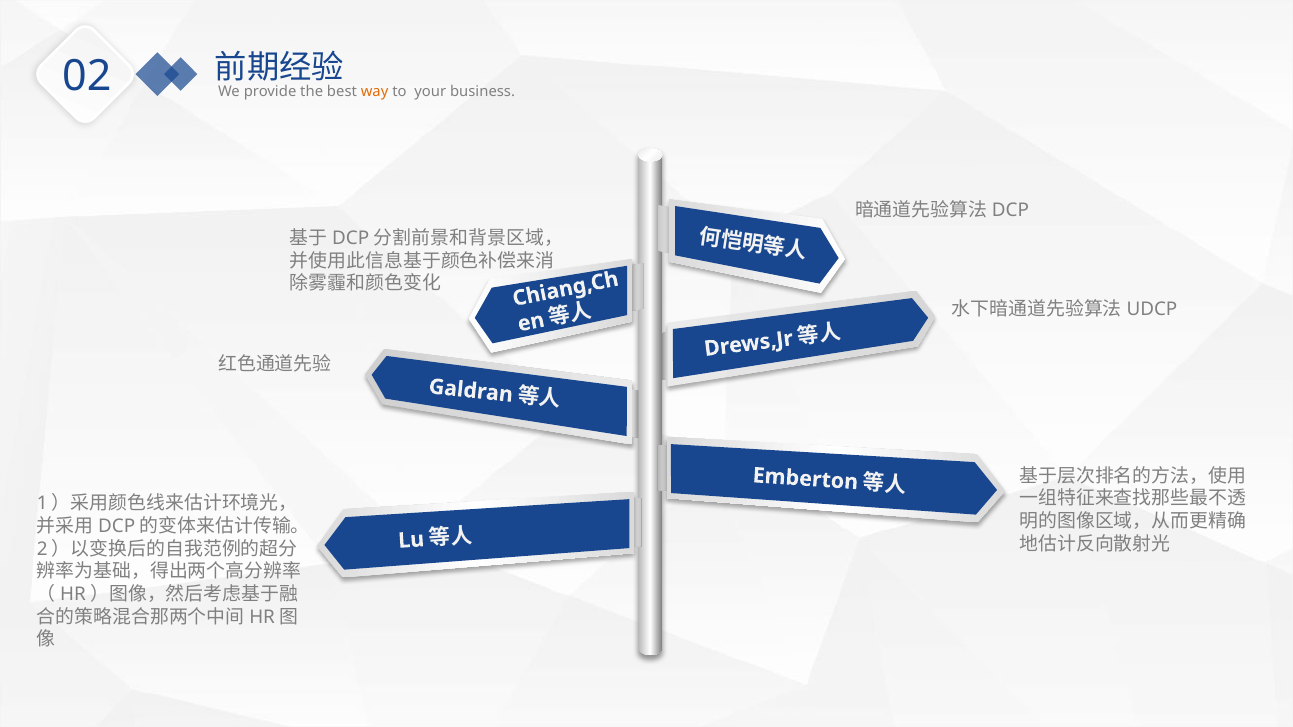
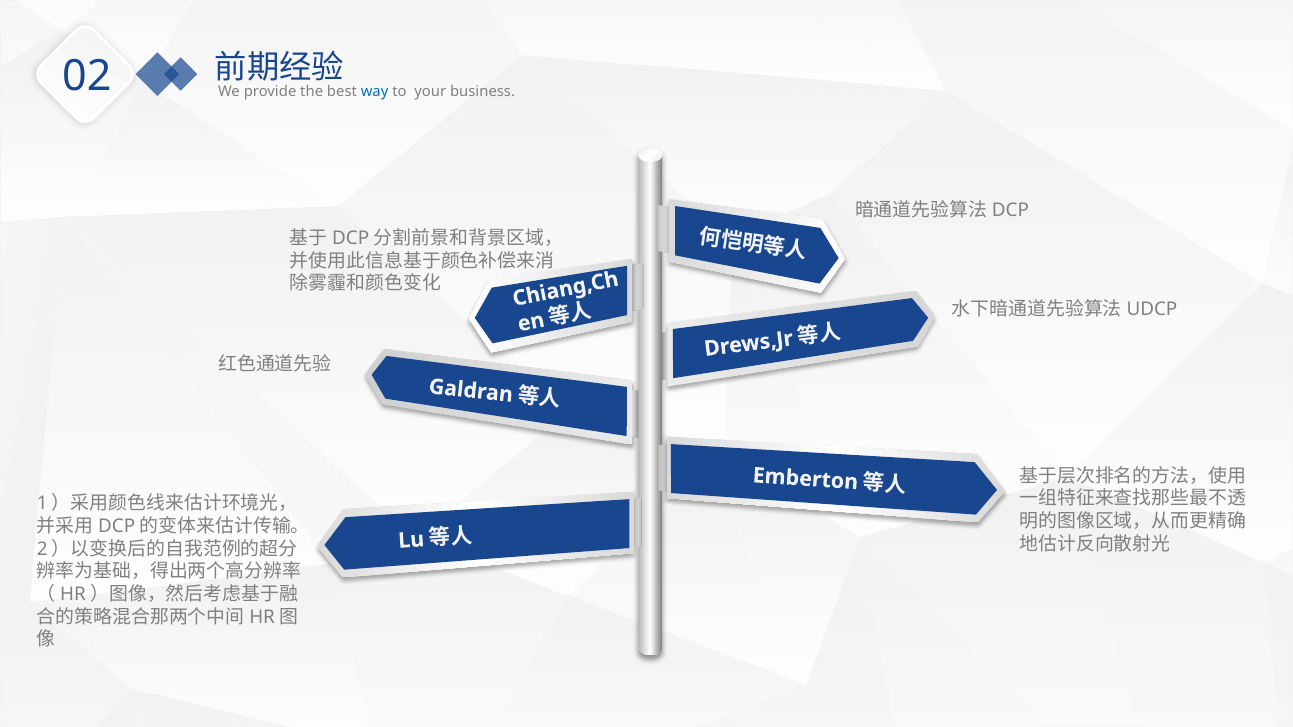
way colour: orange -> blue (375, 92)
